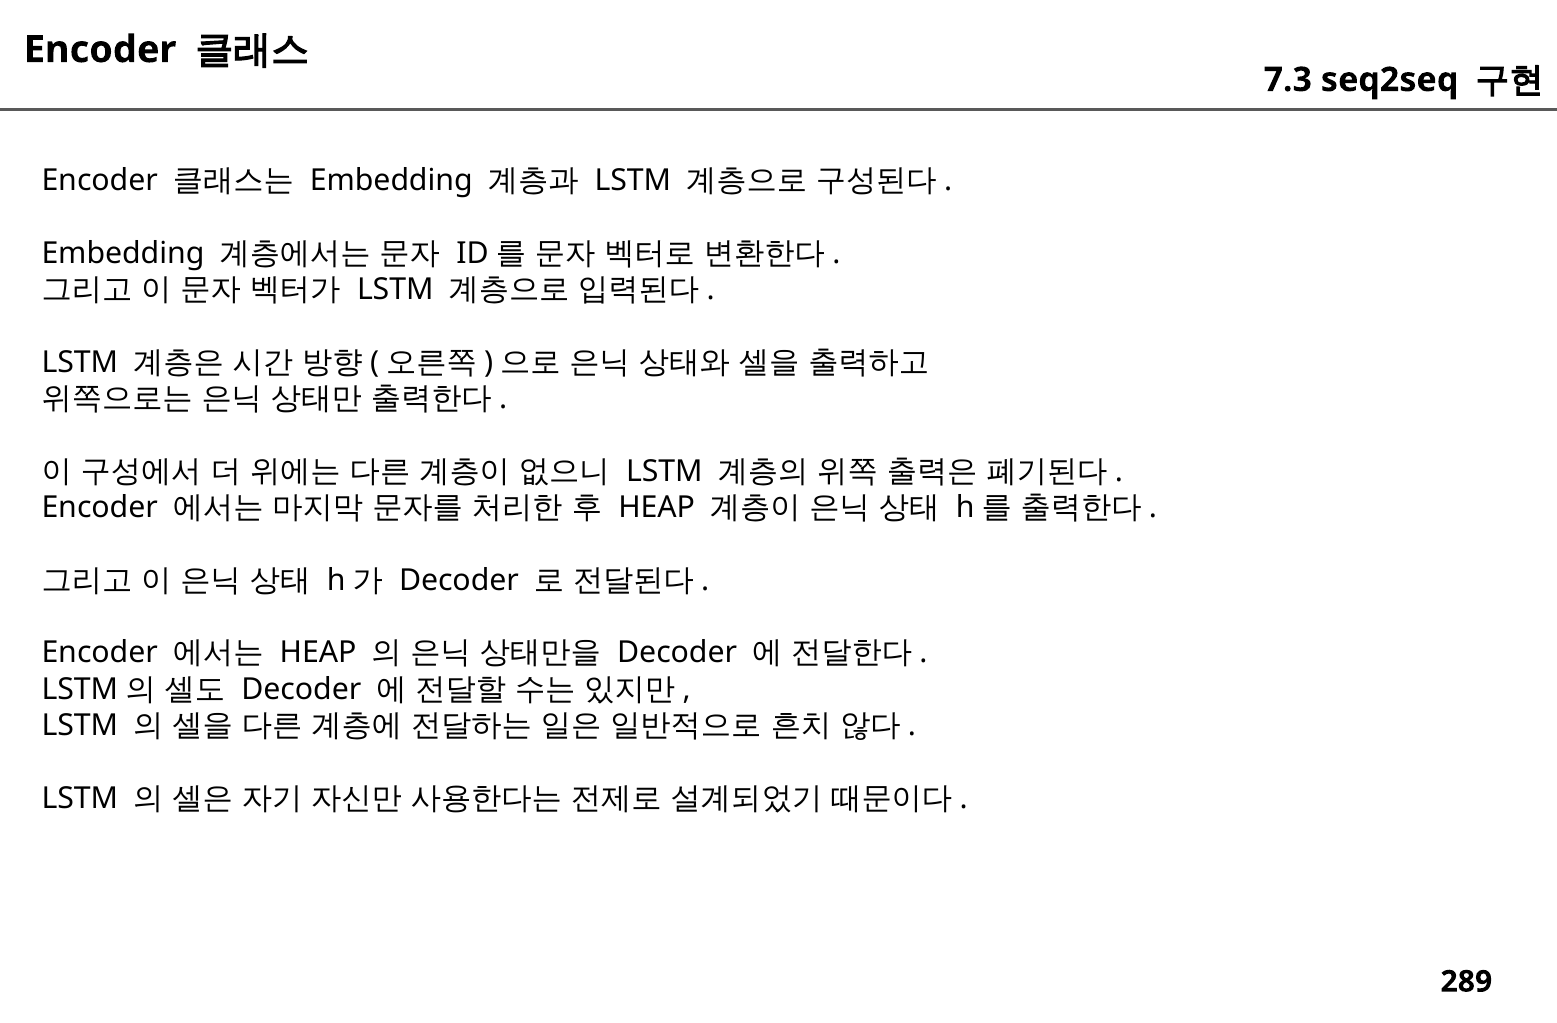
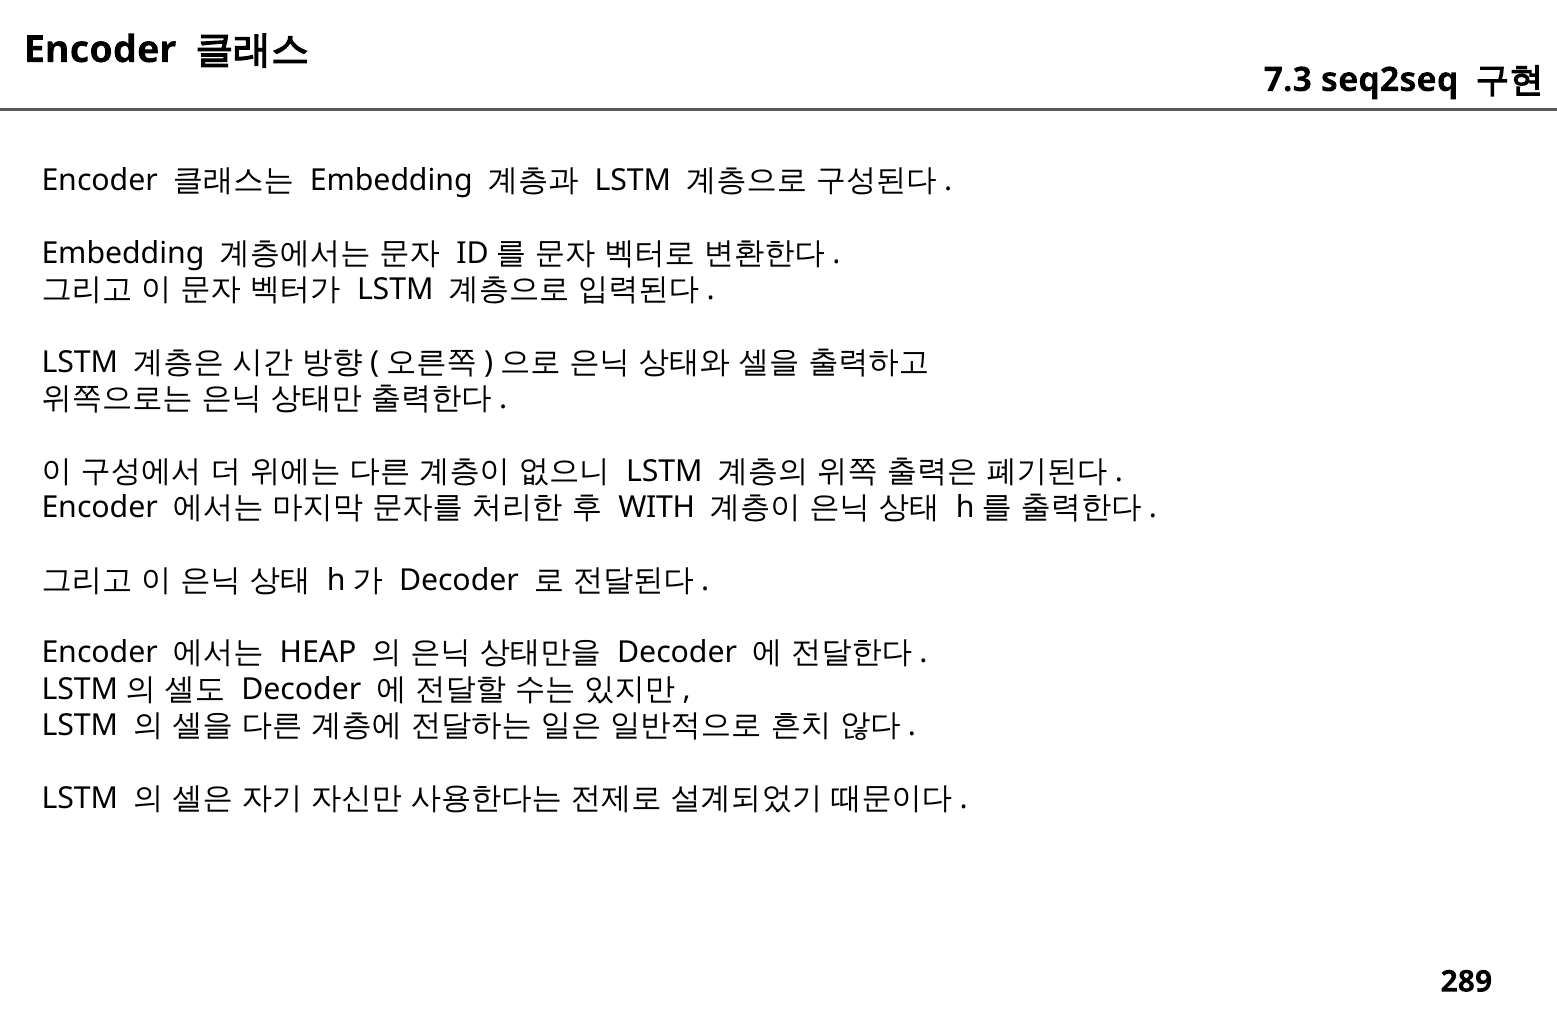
HEAP: HEAP -> WITH (657, 507)
